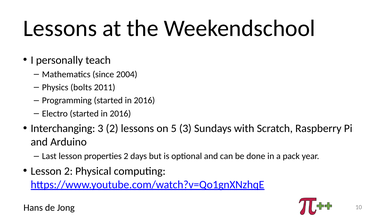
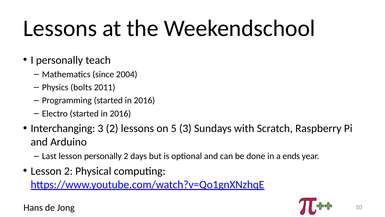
lesson properties: properties -> personally (103, 156)
pack: pack -> ends (291, 156)
